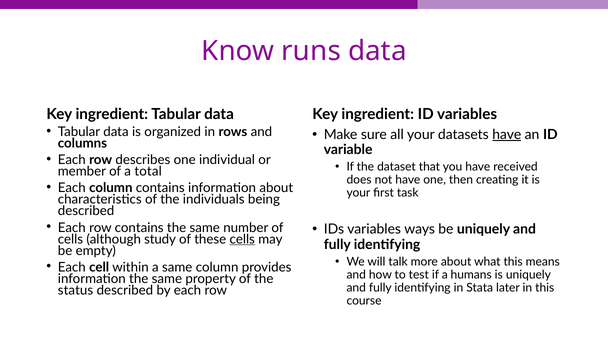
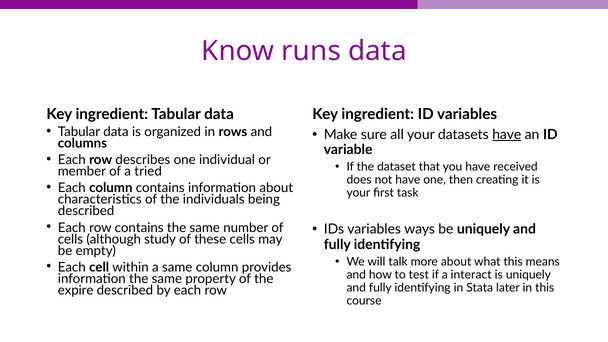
total: total -> tried (148, 172)
cells underline: present -> none (242, 239)
humans: humans -> interact (471, 275)
status: status -> expire (76, 290)
